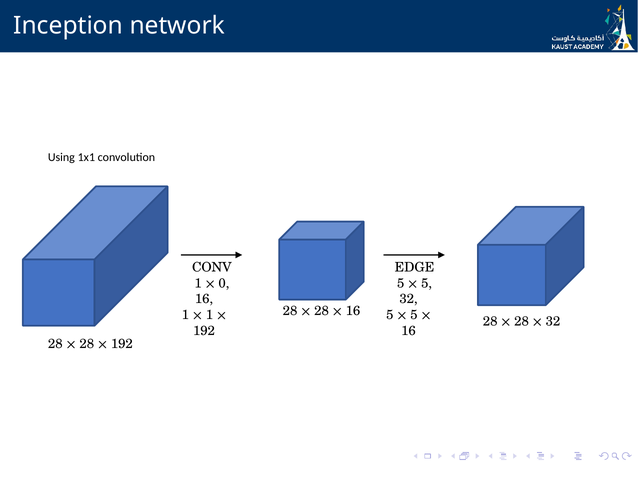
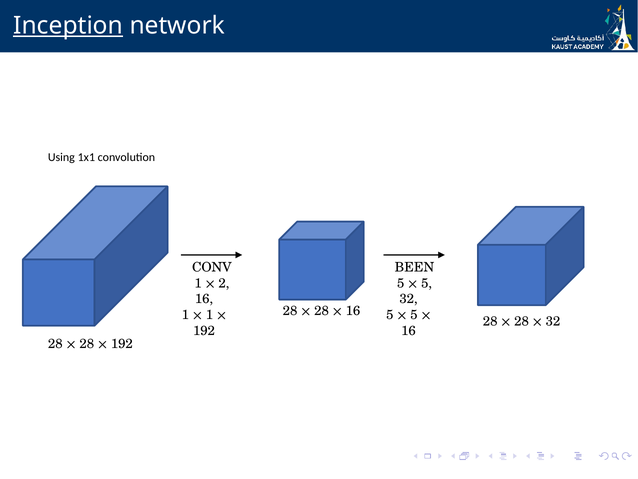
Inception underline: none -> present (68, 26)
EDGE: EDGE -> BEEN (414, 267)
0: 0 -> 2 (224, 283)
